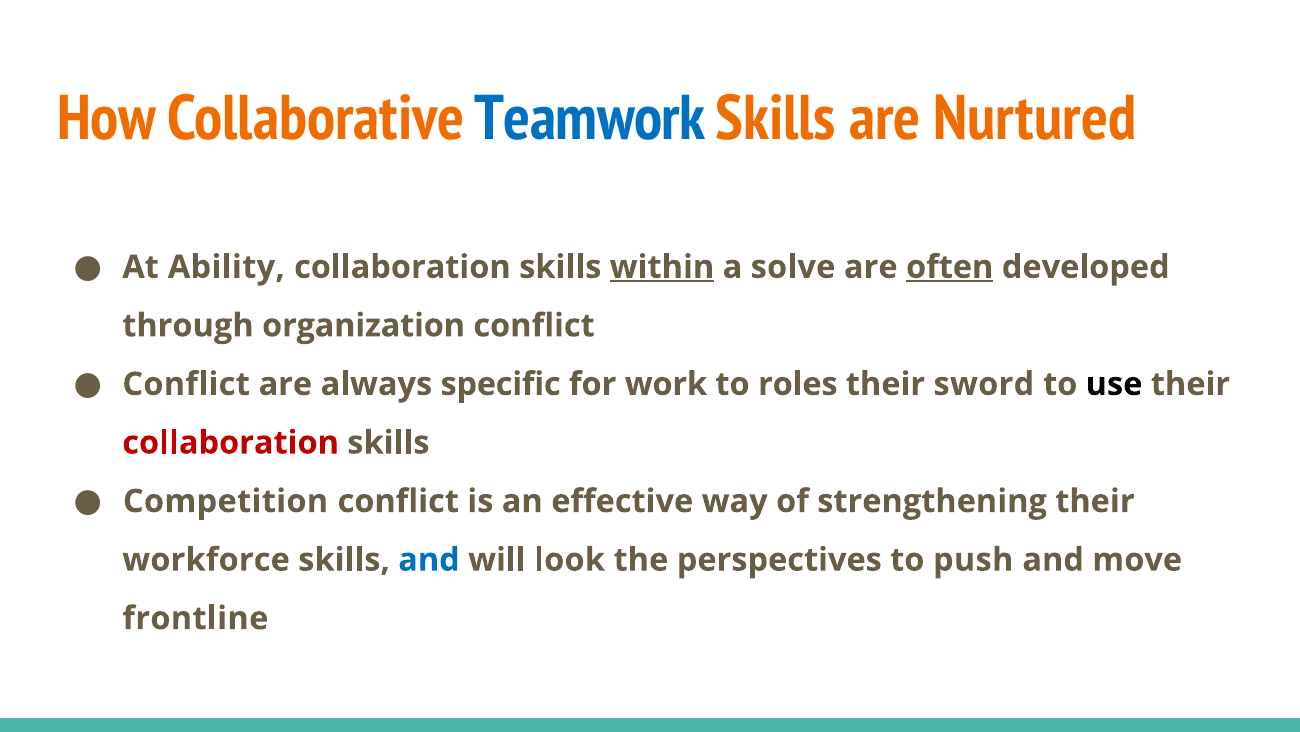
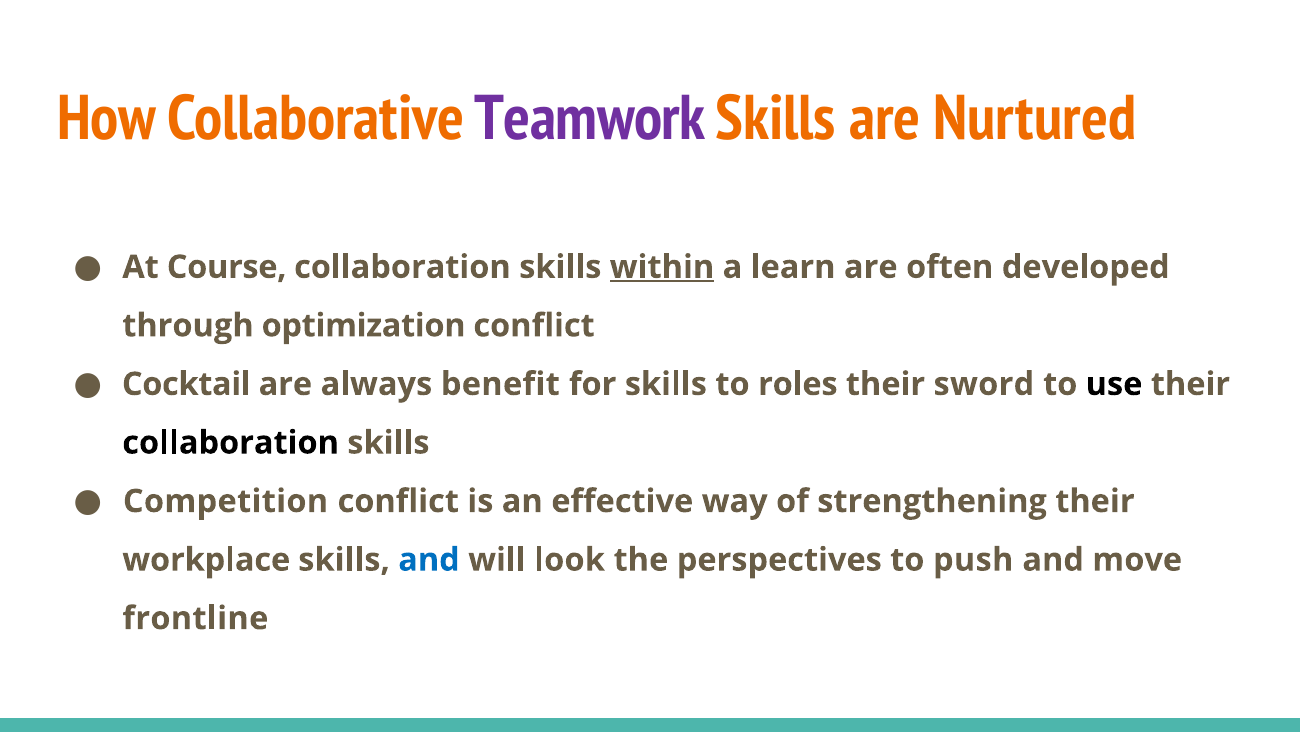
Teamwork colour: blue -> purple (590, 119)
Ability: Ability -> Course (227, 267)
solve: solve -> learn (793, 267)
often underline: present -> none (950, 267)
organization: organization -> optimization (364, 325)
Conflict: Conflict -> Cocktail (186, 384)
specific: specific -> benefit (500, 384)
for work: work -> skills (666, 384)
collaboration colour: red -> black (231, 442)
workforce: workforce -> workplace (206, 559)
